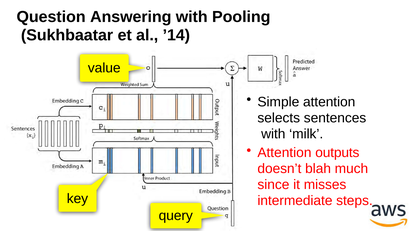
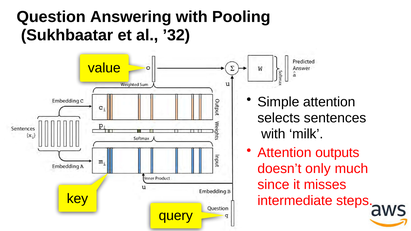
’14: ’14 -> ’32 (176, 35)
blah: blah -> only (318, 169)
